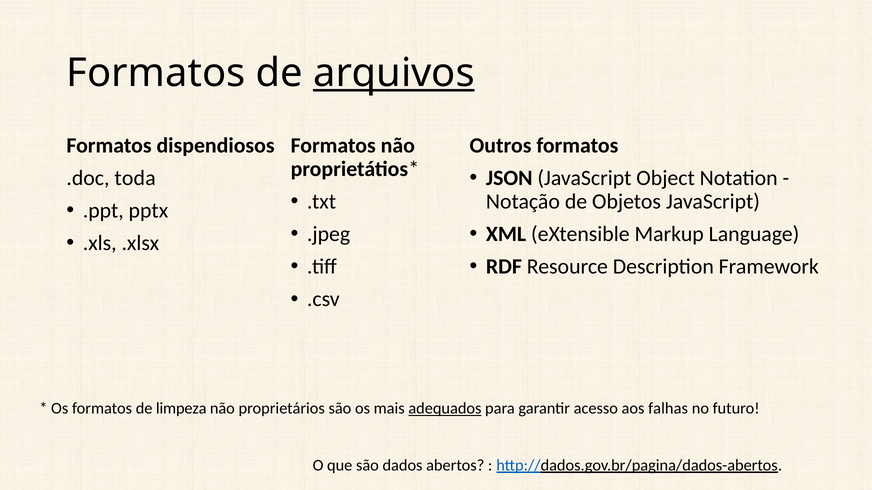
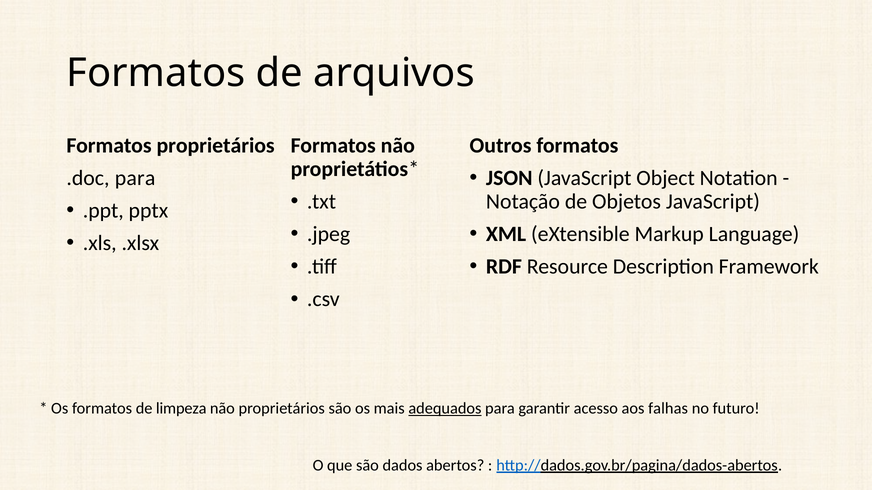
arquivos underline: present -> none (394, 73)
Formatos dispendiosos: dispendiosos -> proprietários (216, 145)
.doc toda: toda -> para (135, 178)
